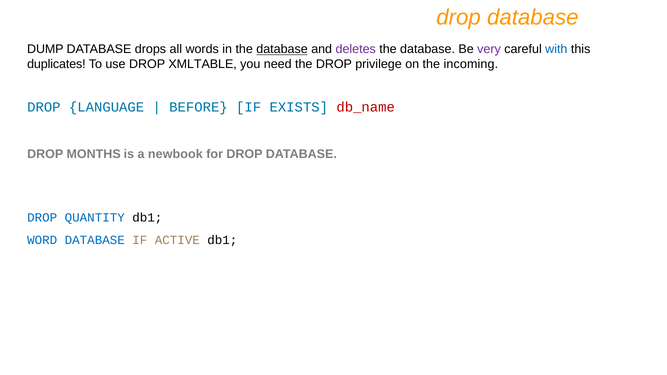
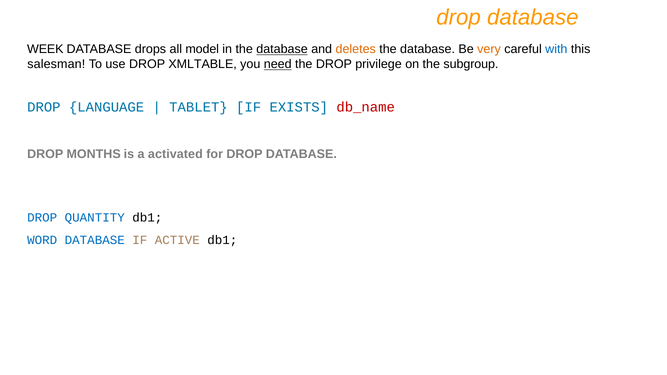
DUMP: DUMP -> WEEK (45, 49)
words: words -> model (202, 49)
deletes colour: purple -> orange (356, 49)
very colour: purple -> orange (489, 49)
duplicates: duplicates -> salesman (56, 64)
need underline: none -> present (278, 64)
incoming: incoming -> subgroup (471, 64)
BEFORE: BEFORE -> TABLET (198, 107)
newbook: newbook -> activated (175, 154)
